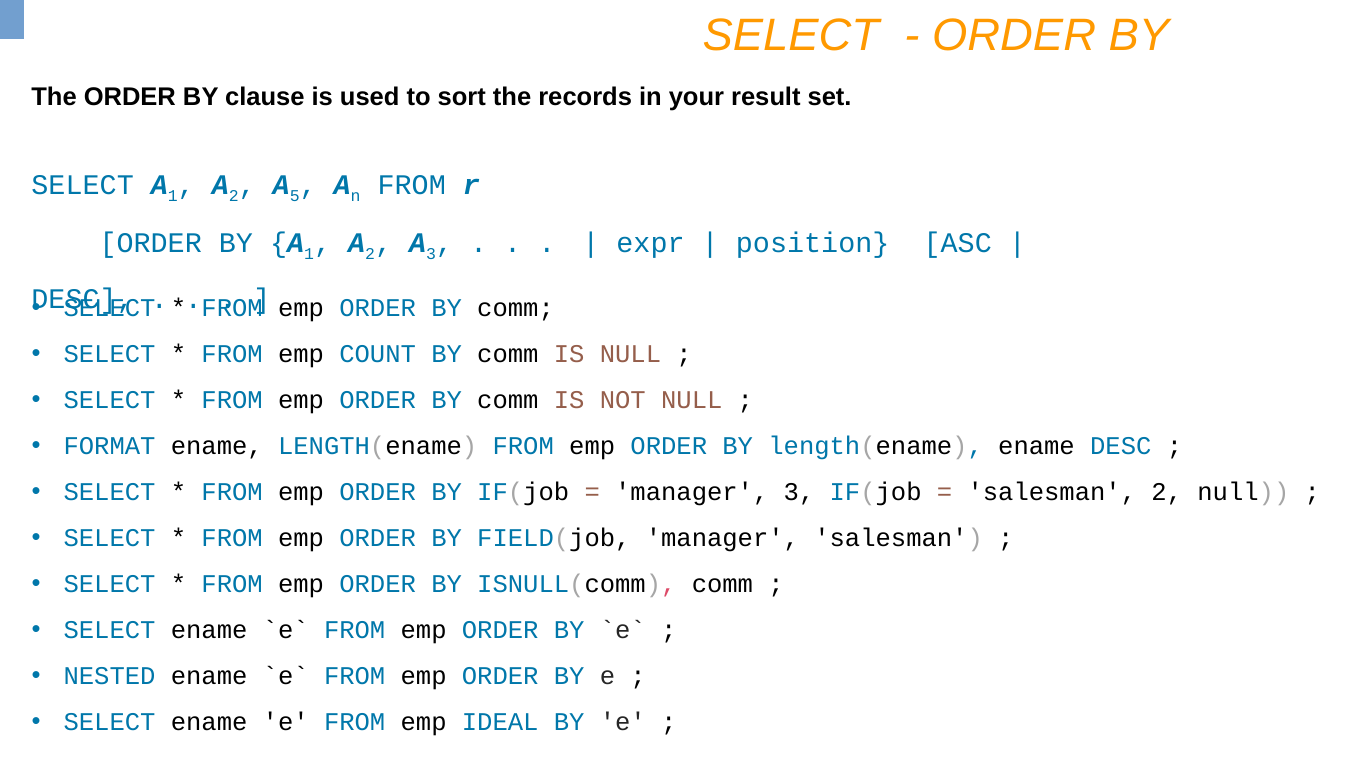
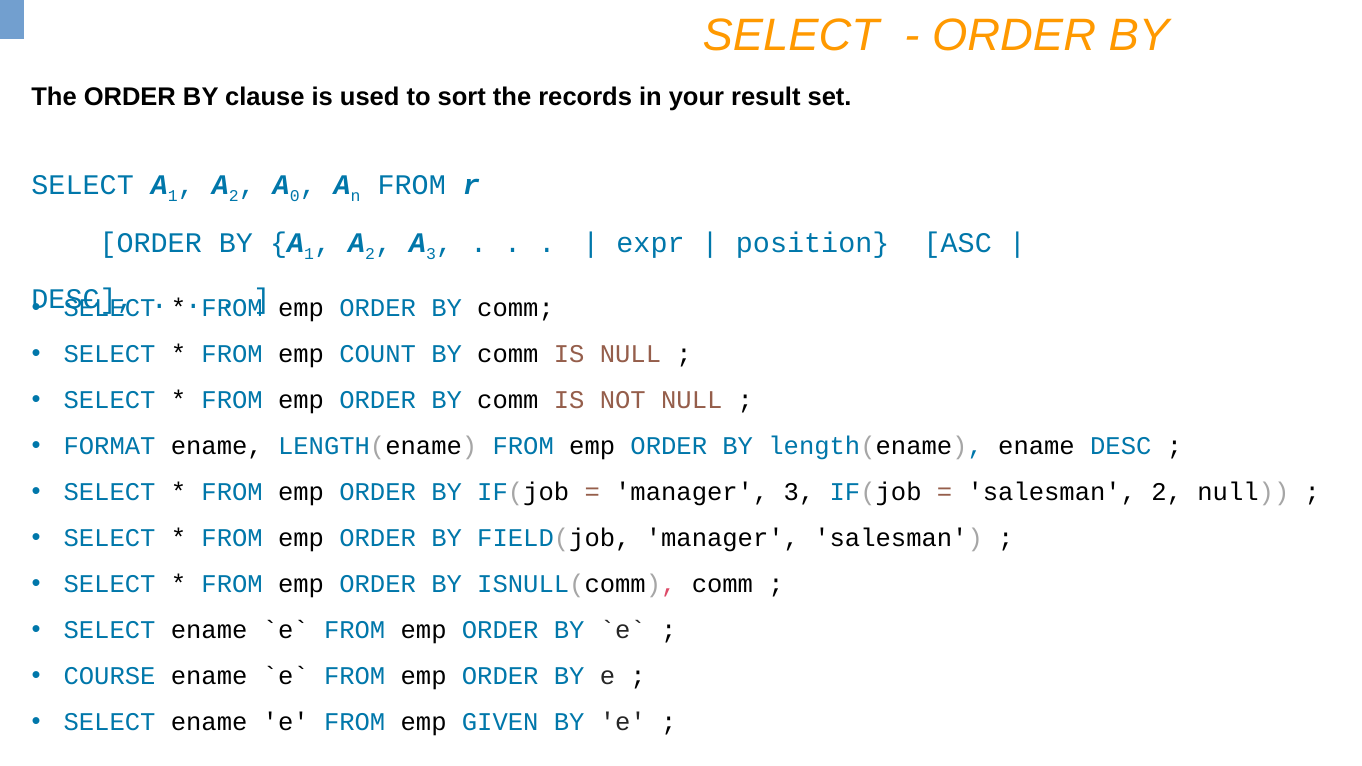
5: 5 -> 0 (295, 196)
NESTED: NESTED -> COURSE (110, 676)
IDEAL: IDEAL -> GIVEN (500, 722)
